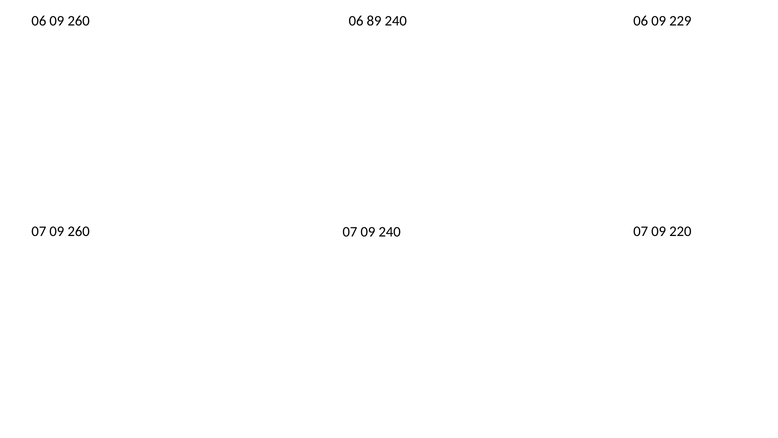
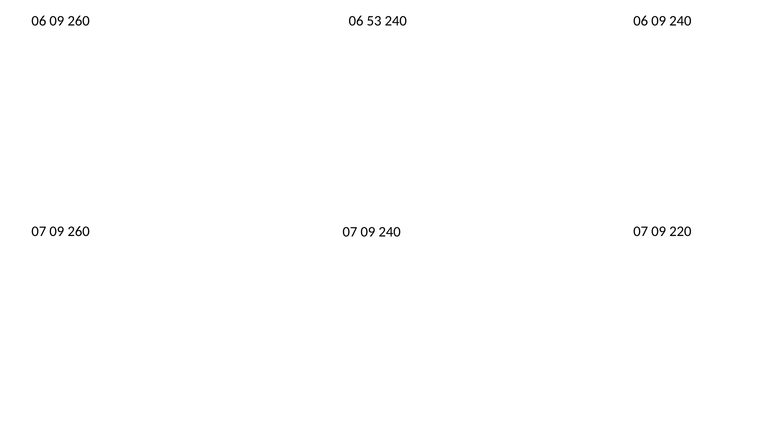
89: 89 -> 53 (374, 21)
06 09 229: 229 -> 240 (680, 21)
